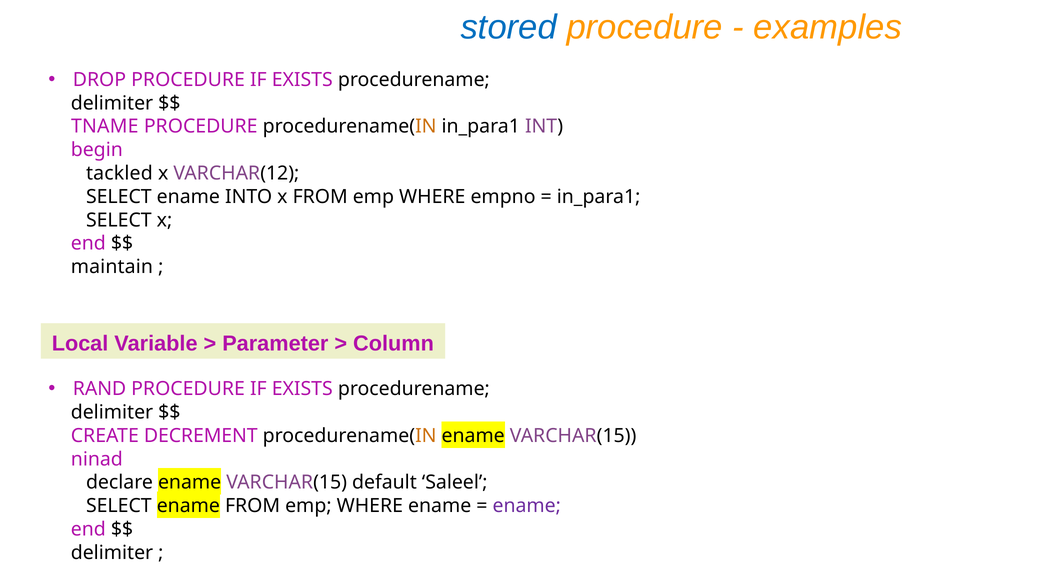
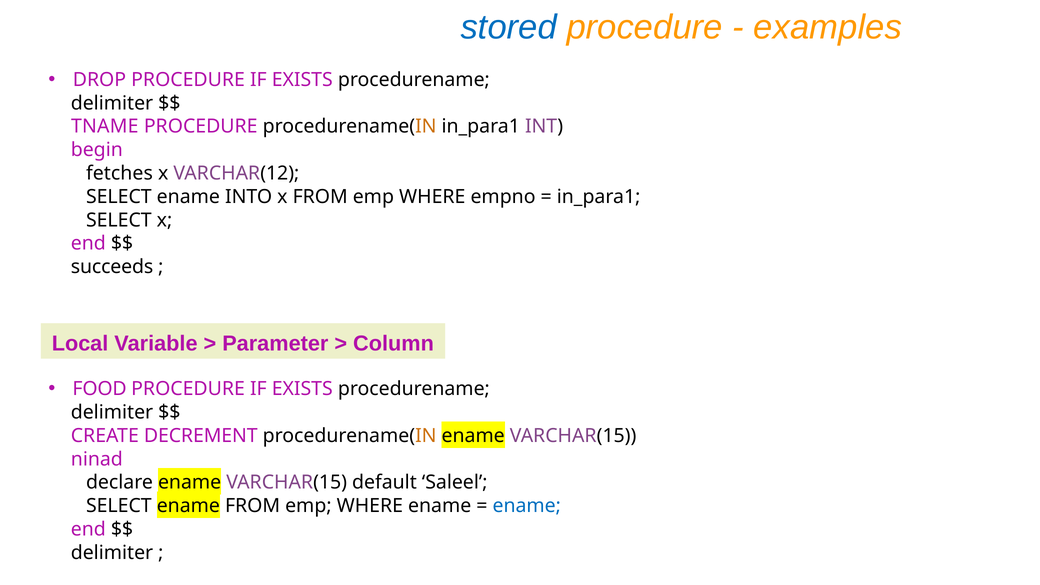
tackled: tackled -> fetches (119, 173)
maintain: maintain -> succeeds (112, 267)
RAND: RAND -> FOOD (100, 389)
ename colour: purple -> blue (527, 506)
